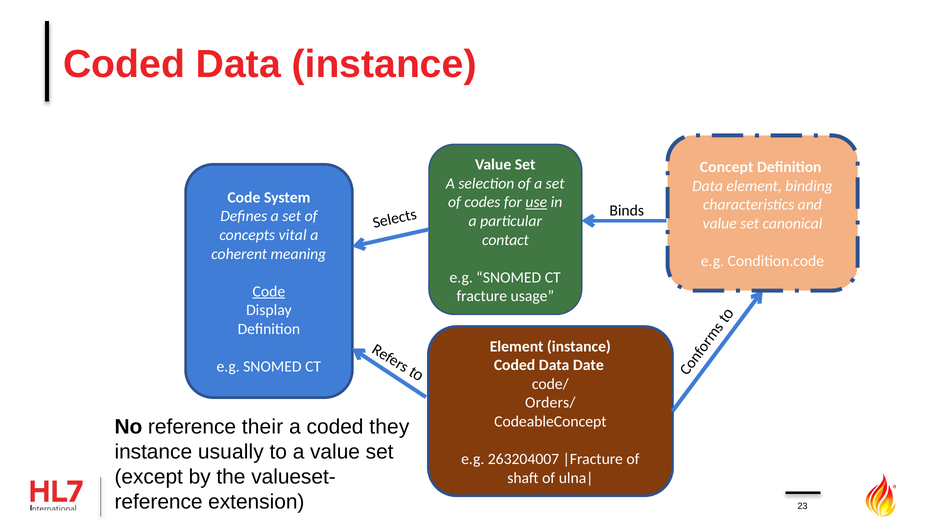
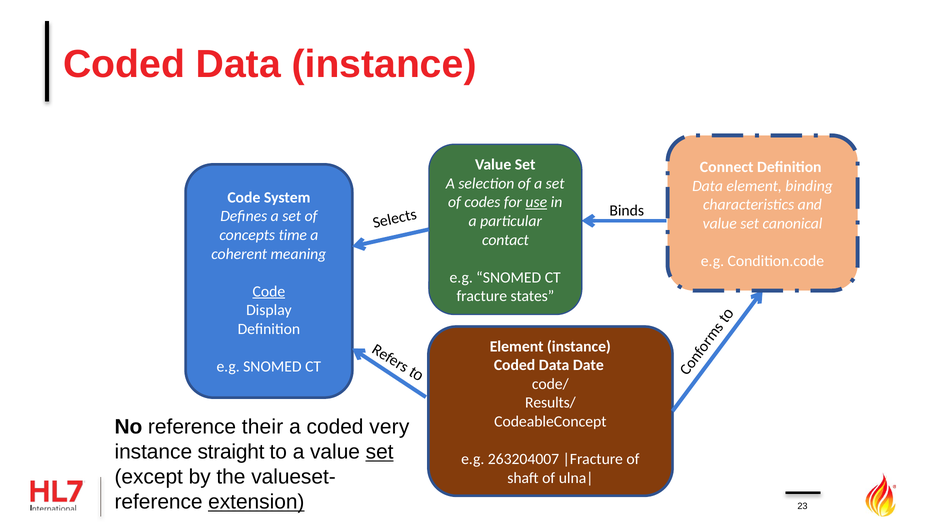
Concept: Concept -> Connect (727, 167)
vital: vital -> time (293, 235)
usage: usage -> states (532, 296)
Orders/: Orders/ -> Results/ (550, 403)
they: they -> very (389, 427)
usually: usually -> straight (231, 452)
set underline: none -> present (380, 452)
extension underline: none -> present (256, 502)
